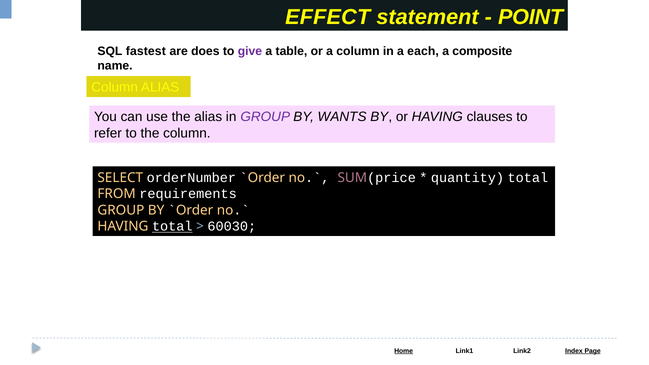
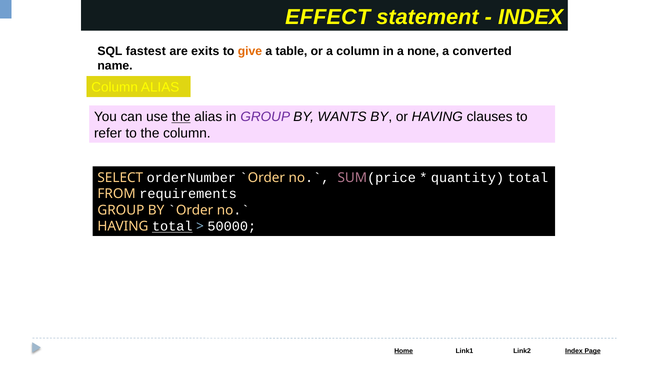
POINT: POINT -> INDEX (531, 17)
does: does -> exits (205, 51)
give colour: purple -> orange (250, 51)
each: each -> none (423, 51)
composite: composite -> converted (482, 51)
the underline: none -> present (181, 117)
60030: 60030 -> 50000 (232, 226)
